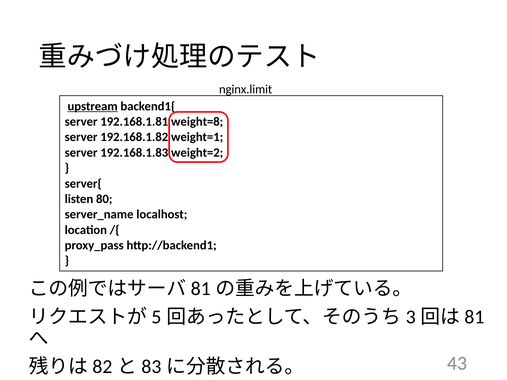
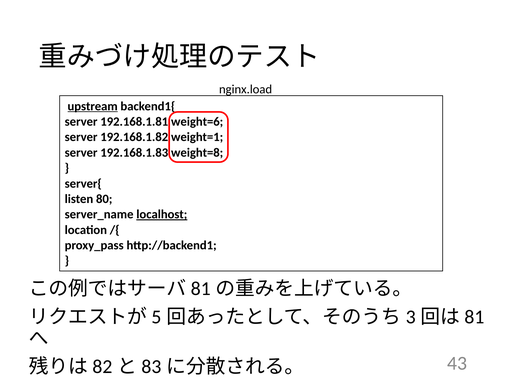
nginx.limit: nginx.limit -> nginx.load (246, 89)
weight=8: weight=8 -> weight=6 (197, 122)
weight=2: weight=2 -> weight=8 (197, 153)
localhost underline: none -> present (162, 215)
